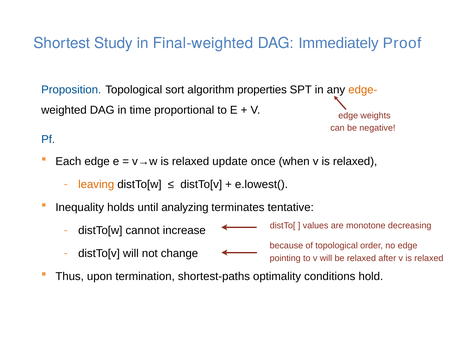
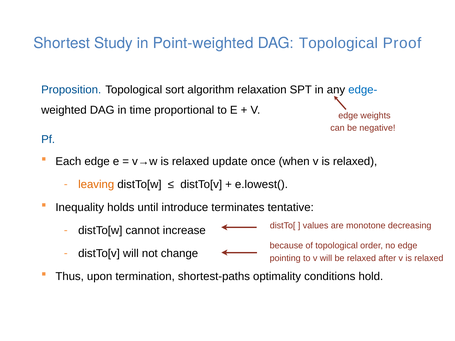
Final-weighted: Final-weighted -> Point-weighted (203, 43)
DAG Immediately: Immediately -> Topological (338, 43)
properties: properties -> relaxation (262, 90)
edge- colour: orange -> blue (363, 90)
analyzing: analyzing -> introduce (185, 207)
